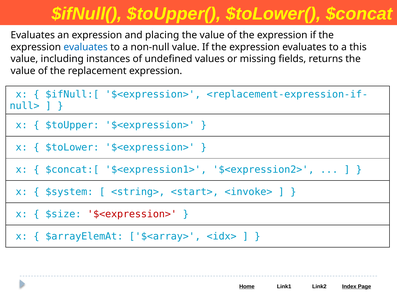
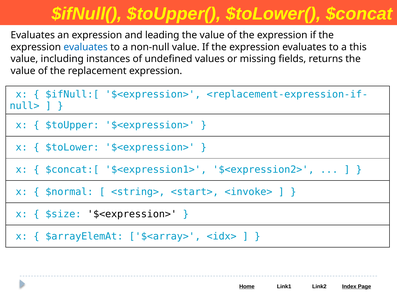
placing: placing -> leading (162, 35)
$system: $system -> $normal (69, 192)
$<expression> colour: red -> black (132, 214)
